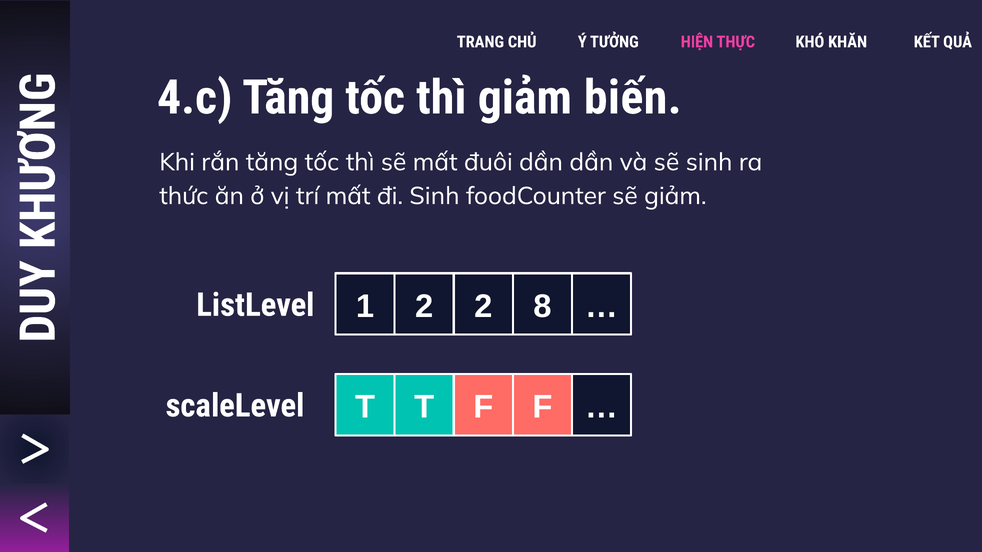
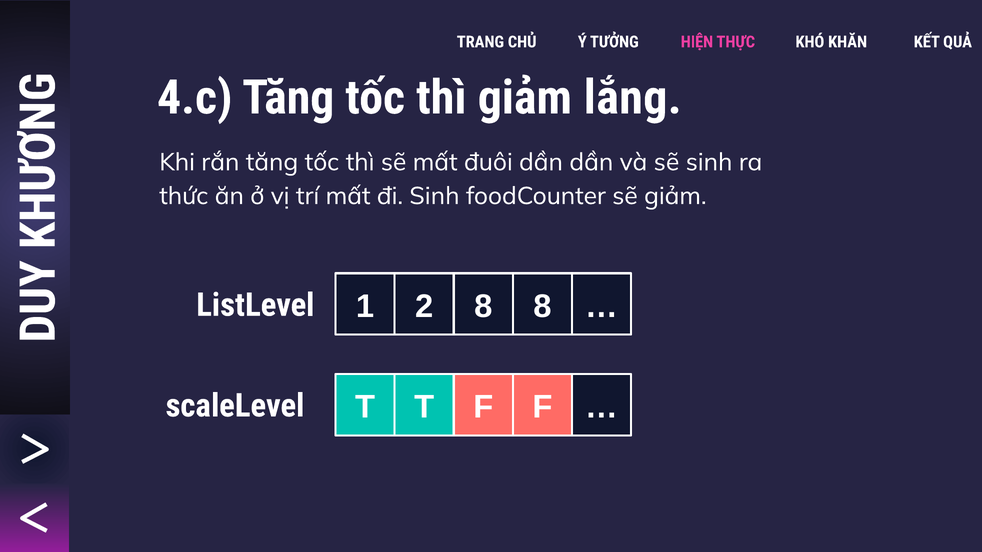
biến: biến -> lắng (633, 98)
2 2: 2 -> 8 (483, 306)
